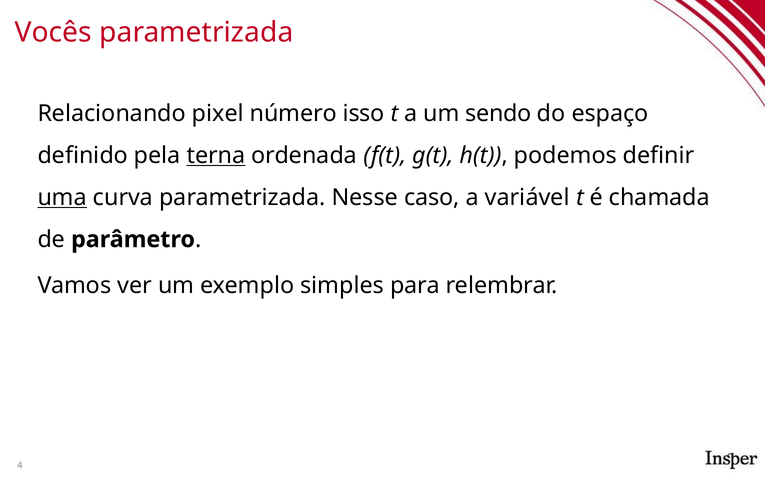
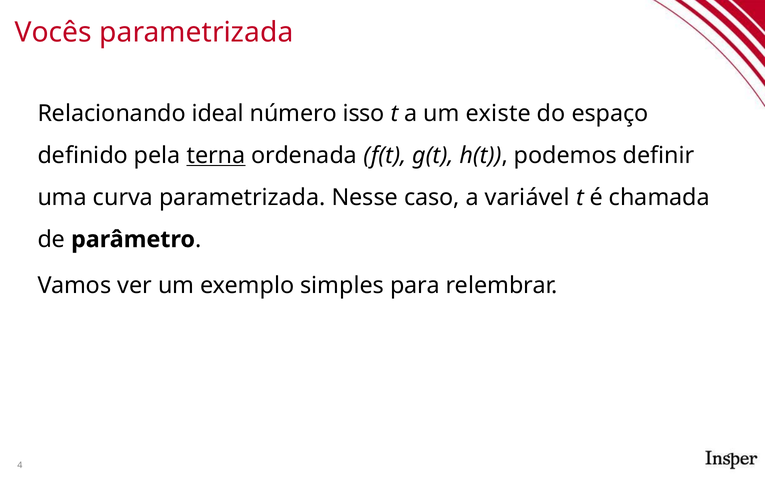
pixel: pixel -> ideal (218, 113)
sendo: sendo -> existe (498, 113)
uma underline: present -> none (62, 197)
